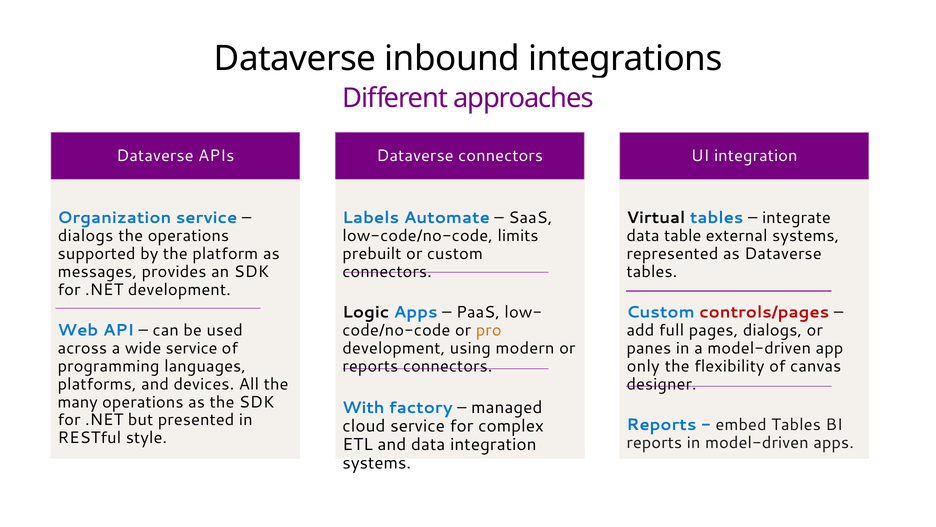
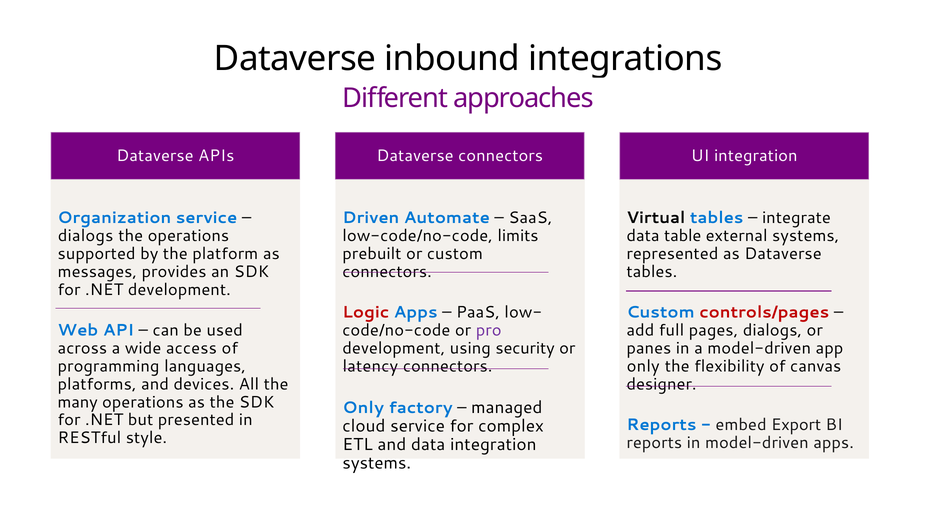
Labels: Labels -> Driven (371, 218)
Logic colour: black -> red (366, 312)
pro colour: orange -> purple (489, 330)
wide service: service -> access (191, 348)
modern: modern -> security (525, 348)
reports: reports -> latency (370, 366)
With: With -> Only (363, 407)
embed Tables: Tables -> Export (796, 425)
